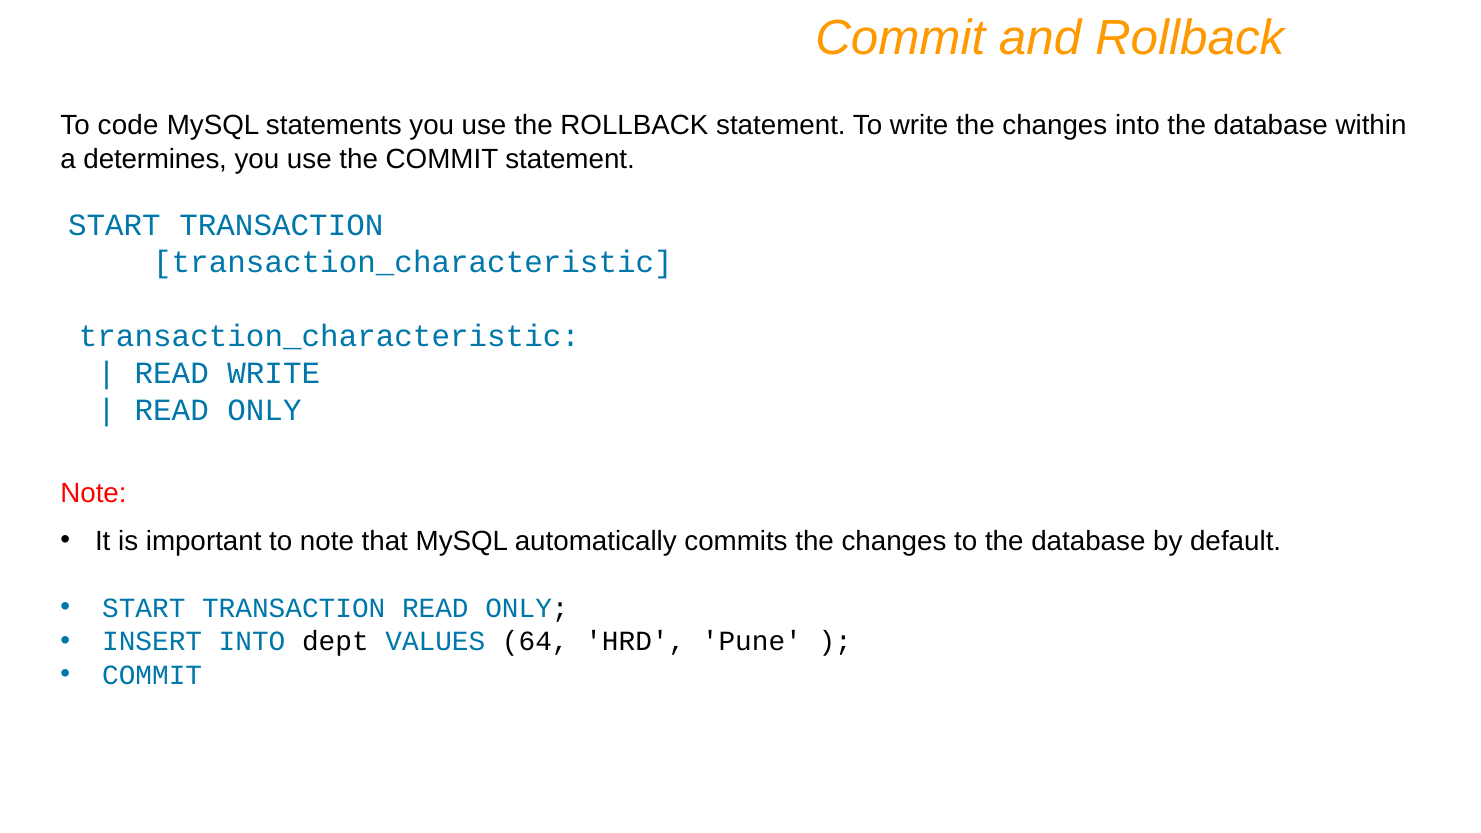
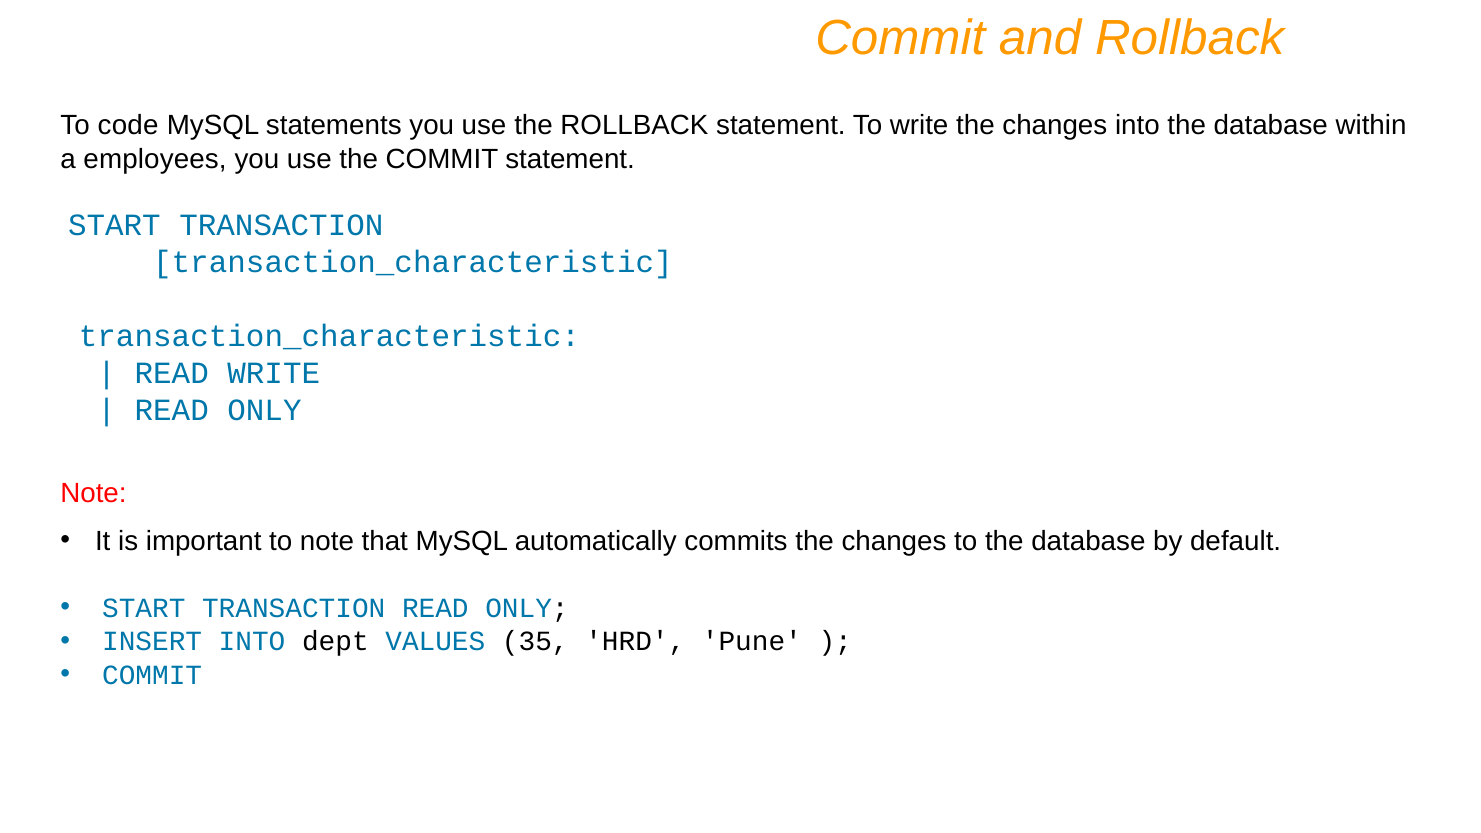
determines: determines -> employees (155, 159)
64: 64 -> 35 (535, 642)
